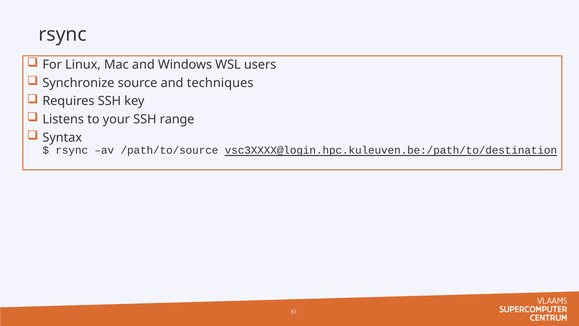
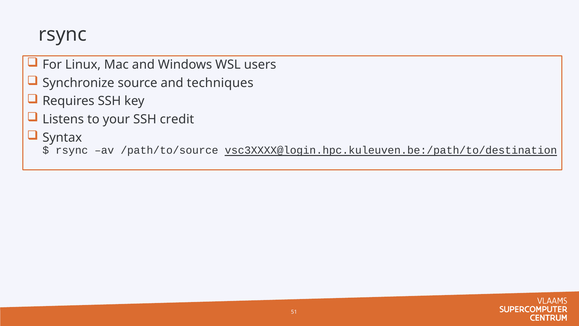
range: range -> credit (177, 119)
